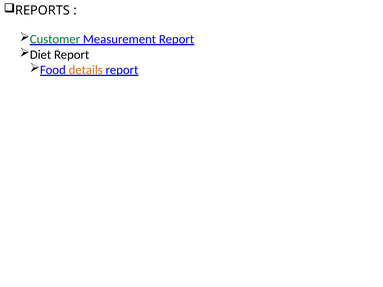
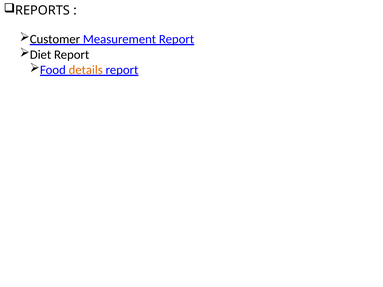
Customer colour: green -> black (55, 39)
